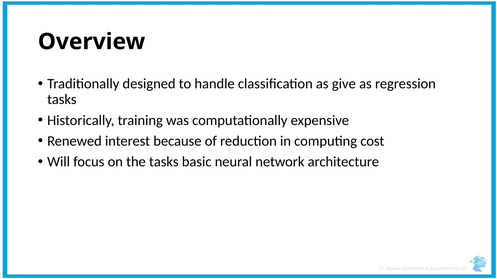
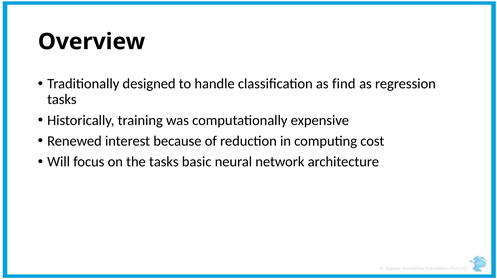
give: give -> find (344, 84)
